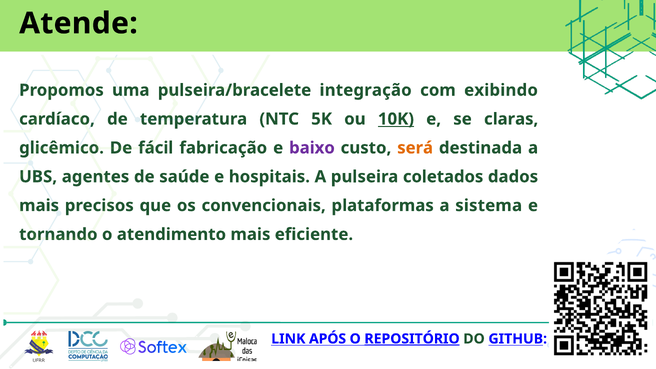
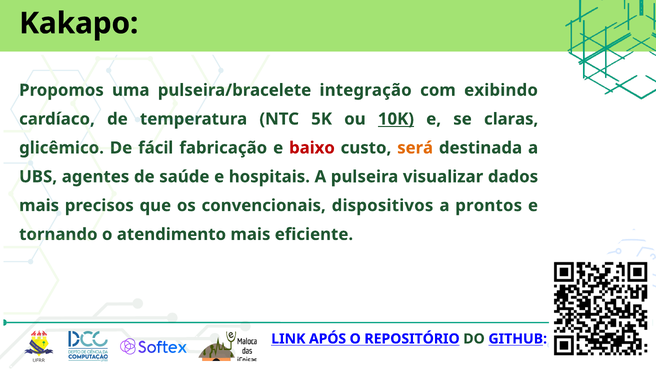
Atende: Atende -> Kakapo (79, 23)
baixo colour: purple -> red (312, 148)
coletados: coletados -> visualizar (443, 177)
plataformas: plataformas -> dispositivos (383, 206)
sistema: sistema -> prontos (489, 206)
REPOSITÓRIO underline: present -> none (412, 339)
